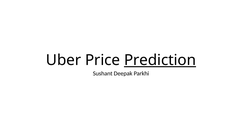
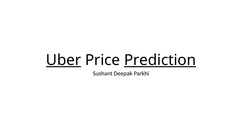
Uber underline: none -> present (64, 60)
